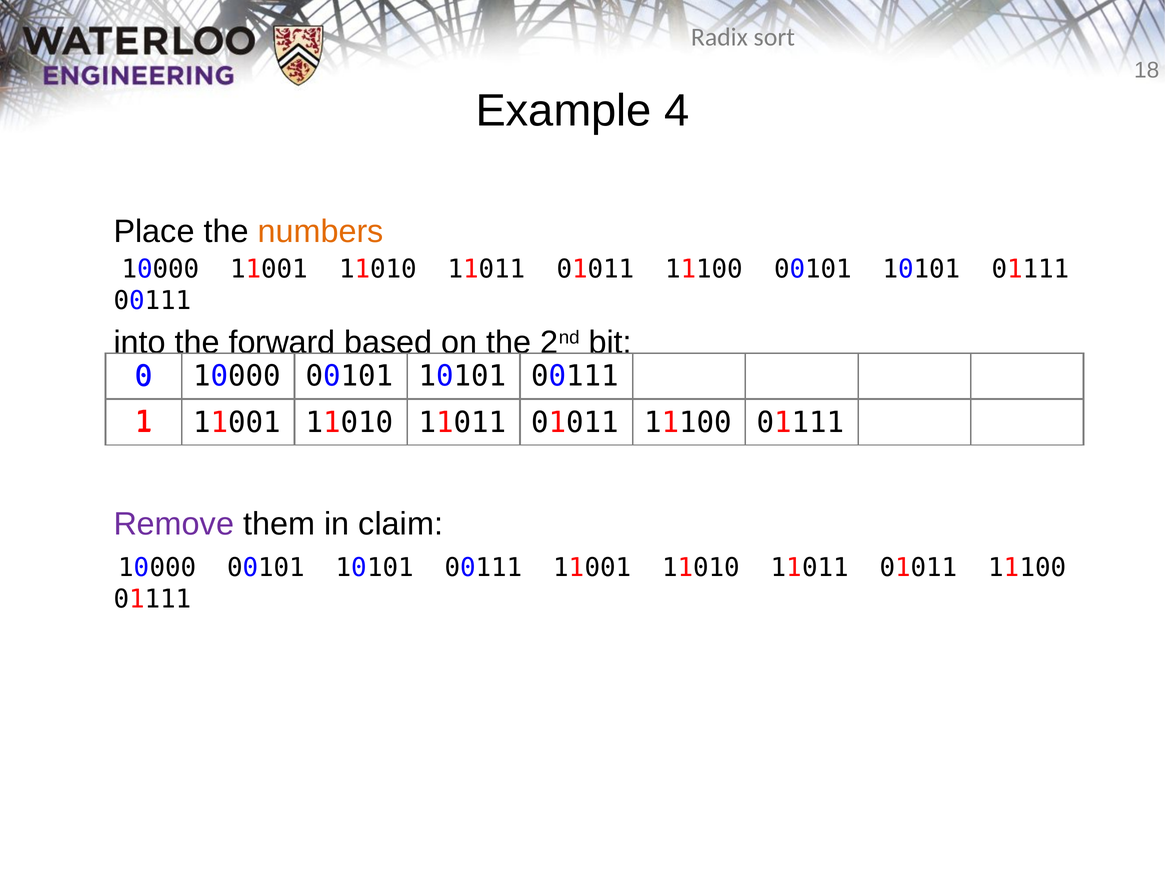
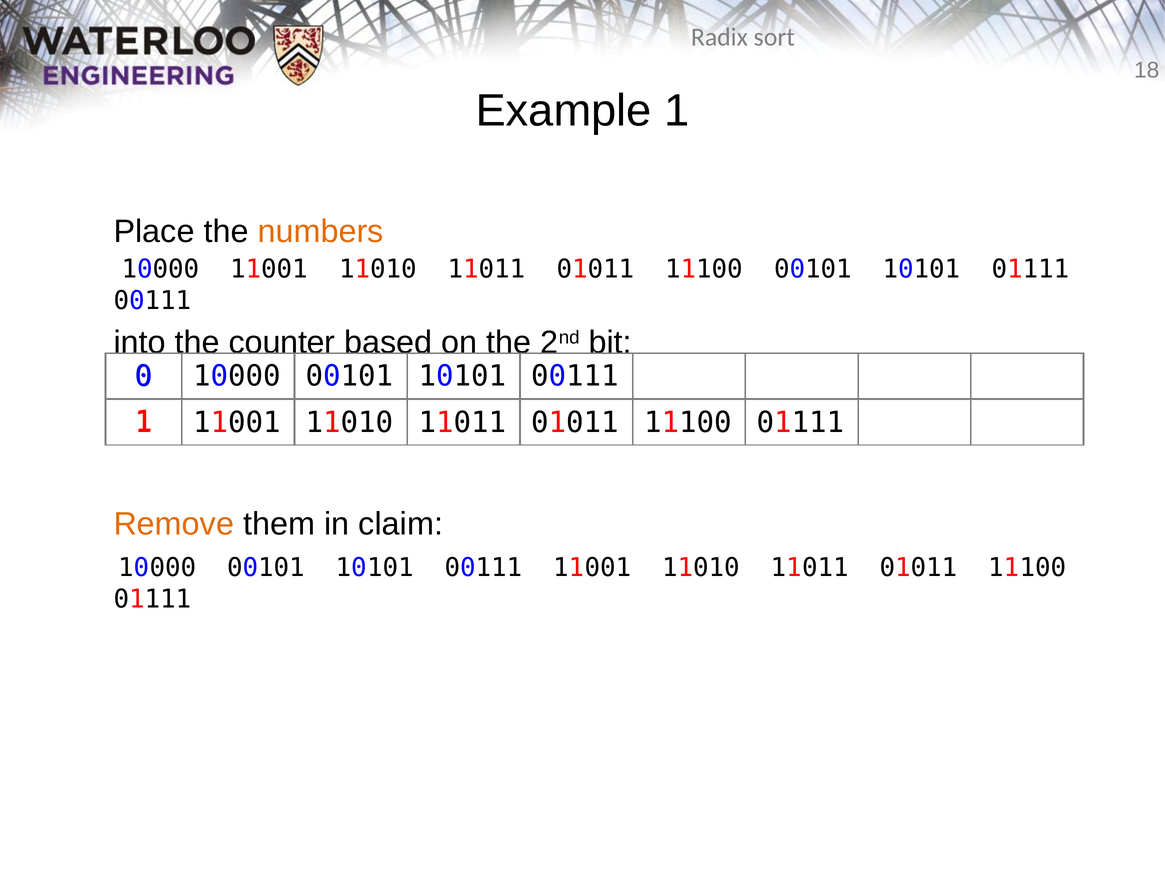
Example 4: 4 -> 1 (677, 111)
forward: forward -> counter (282, 343)
Remove colour: purple -> orange (174, 524)
